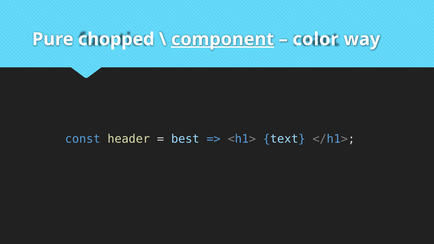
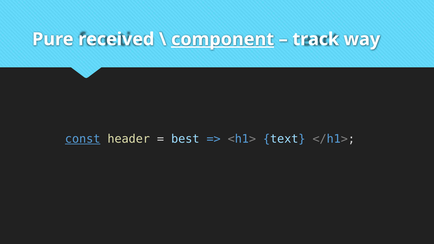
chopped: chopped -> received (116, 39)
color: color -> track (316, 39)
const underline: none -> present (83, 139)
